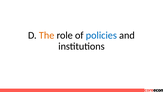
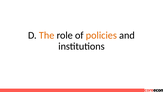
policies colour: blue -> orange (101, 35)
